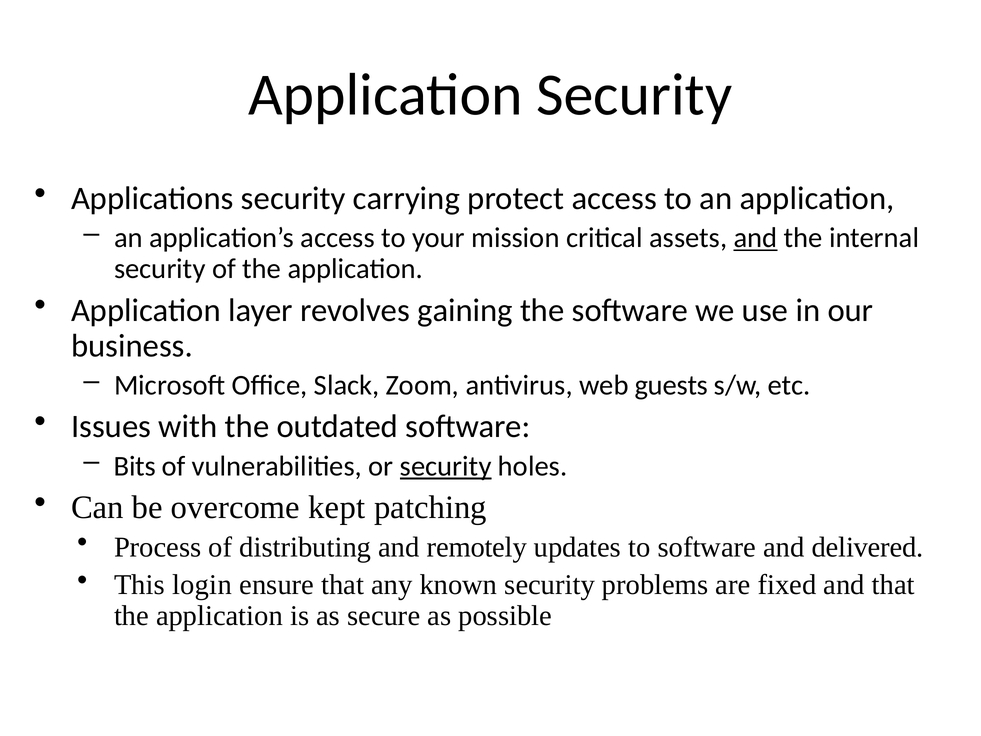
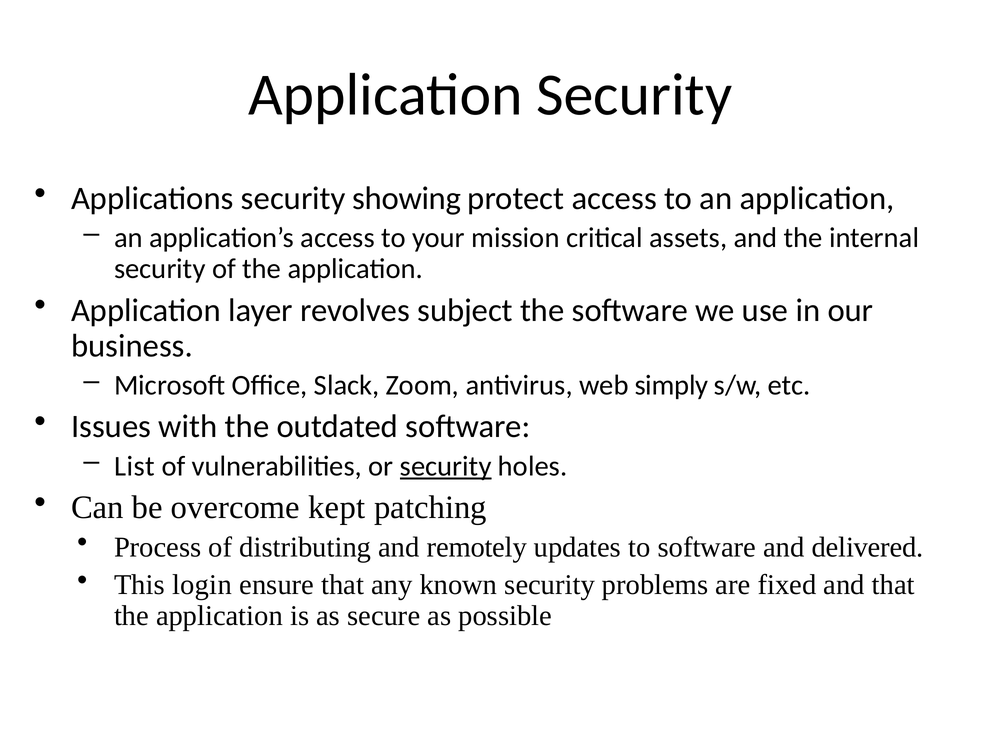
carrying: carrying -> showing (407, 198)
and underline: present -> none (756, 238)
gaining: gaining -> subject (465, 310)
guests: guests -> simply (671, 385)
Bits: Bits -> List (135, 466)
